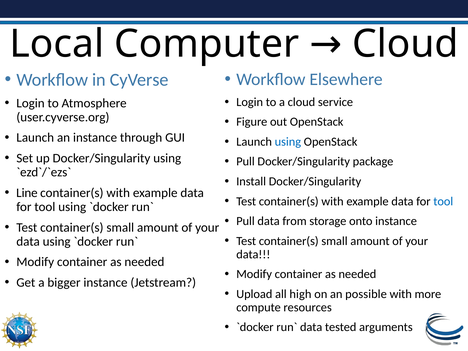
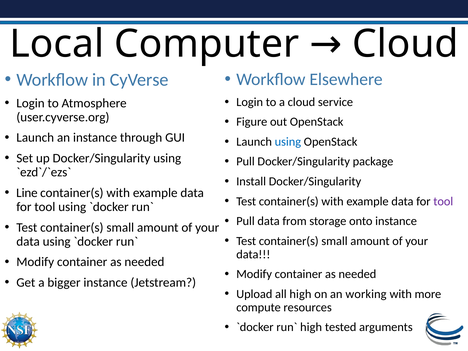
tool colour: blue -> purple (443, 201)
possible: possible -> working (366, 294)
data: data -> high (311, 327)
